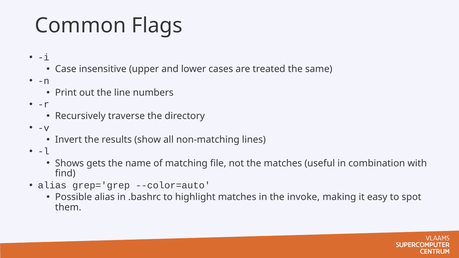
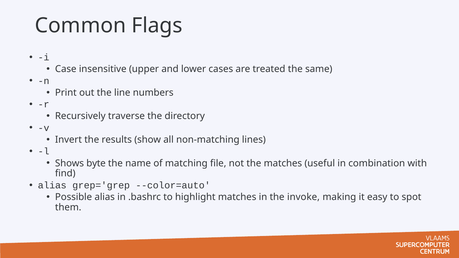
gets: gets -> byte (96, 163)
